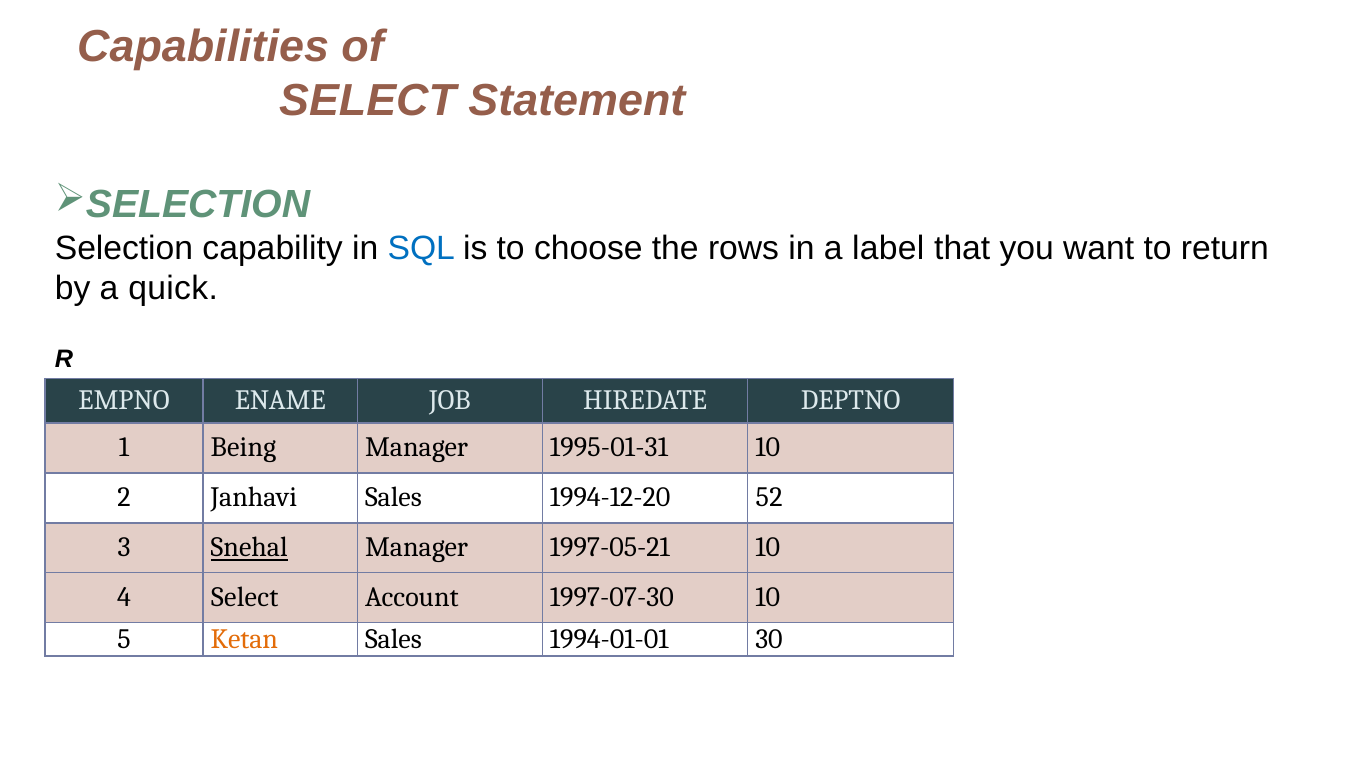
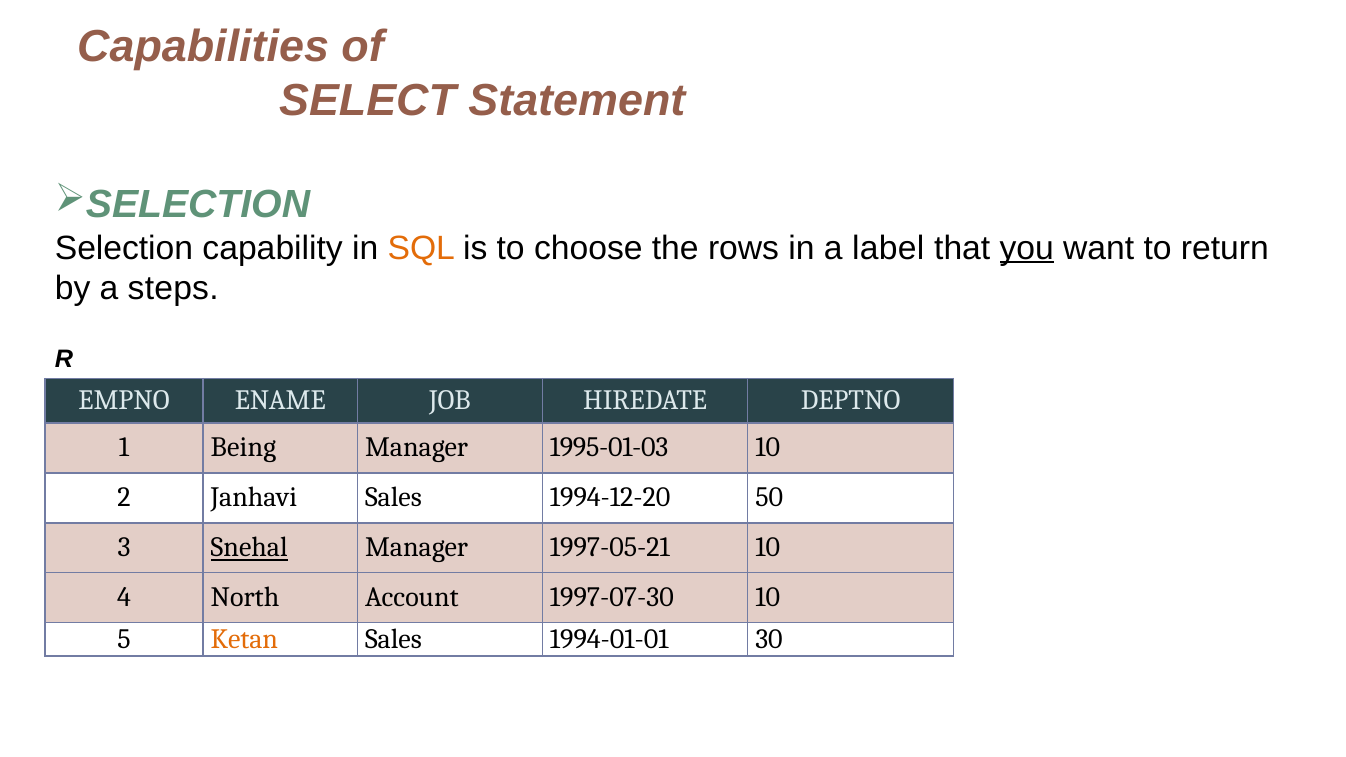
SQL colour: blue -> orange (421, 248)
you underline: none -> present (1027, 248)
quick: quick -> steps (173, 288)
1995-01-31: 1995-01-31 -> 1995-01-03 (609, 448)
52: 52 -> 50 (769, 498)
4 Select: Select -> North (245, 598)
